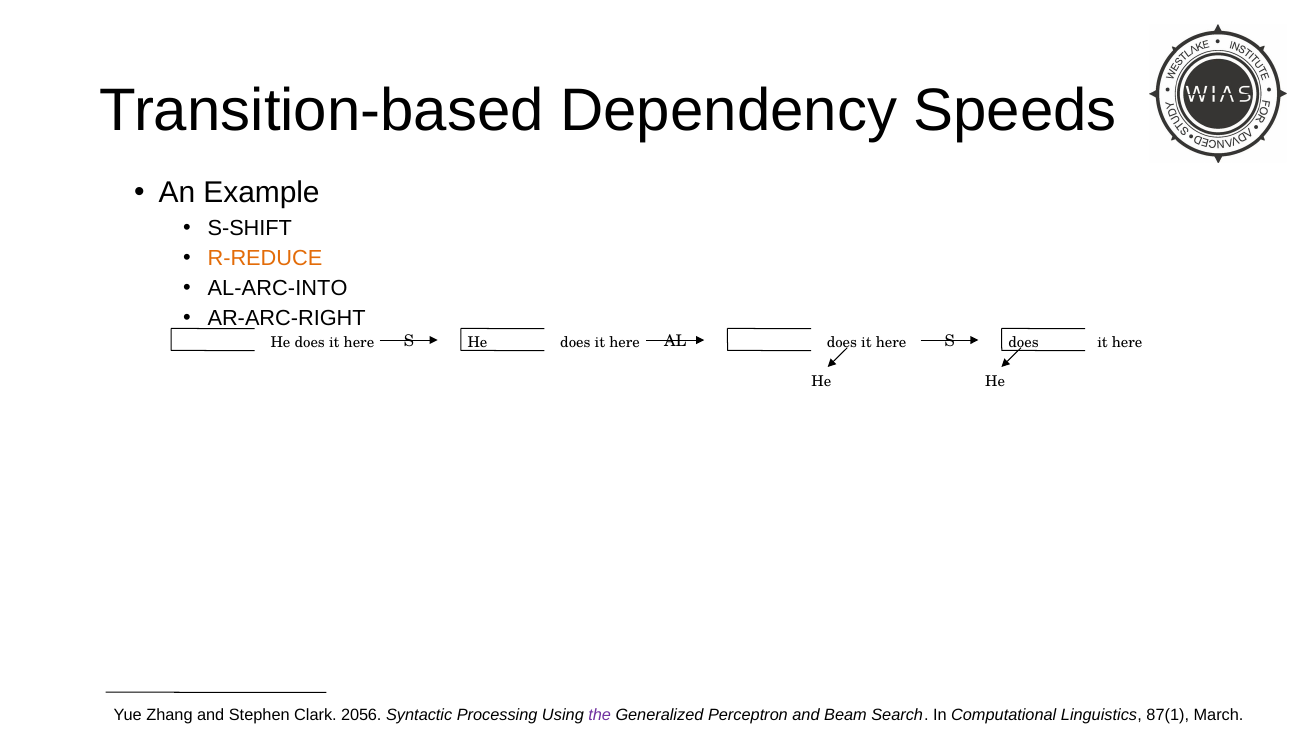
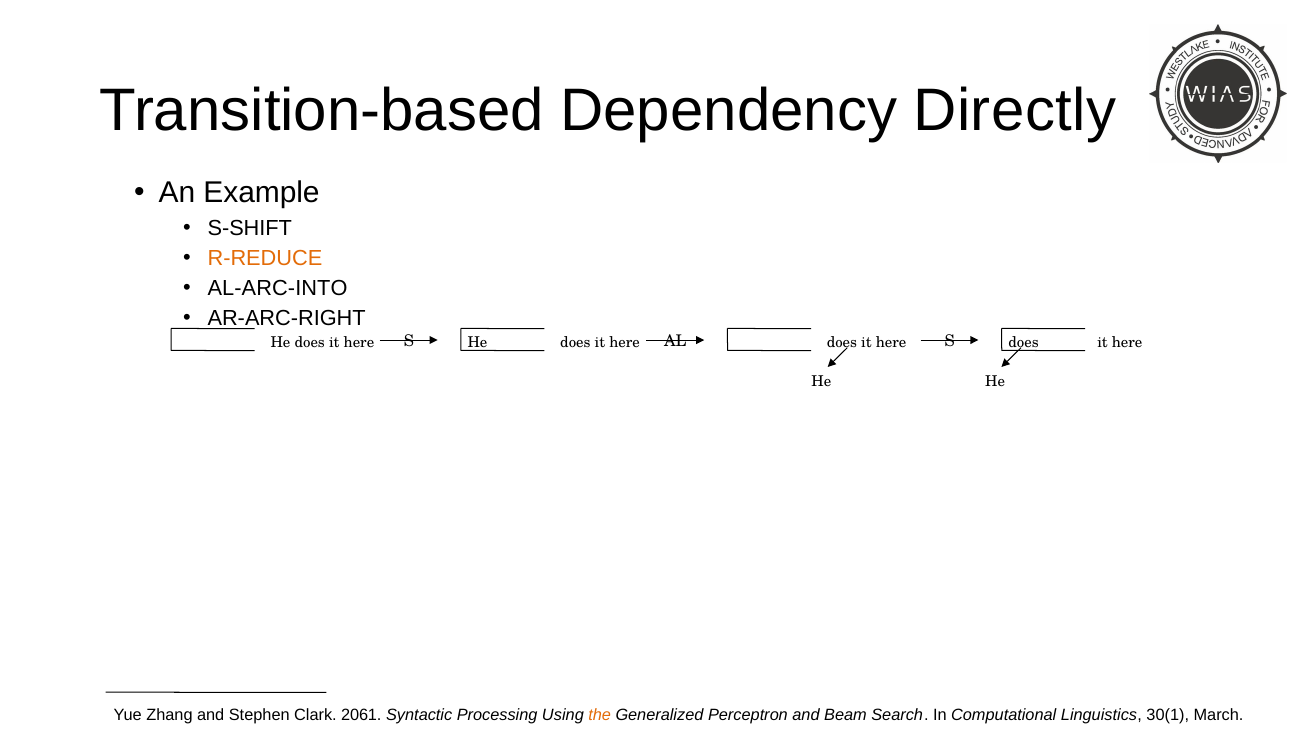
Speeds: Speeds -> Directly (1015, 110)
2056: 2056 -> 2061 (361, 715)
the colour: purple -> orange (600, 715)
87(1: 87(1 -> 30(1 (1168, 715)
